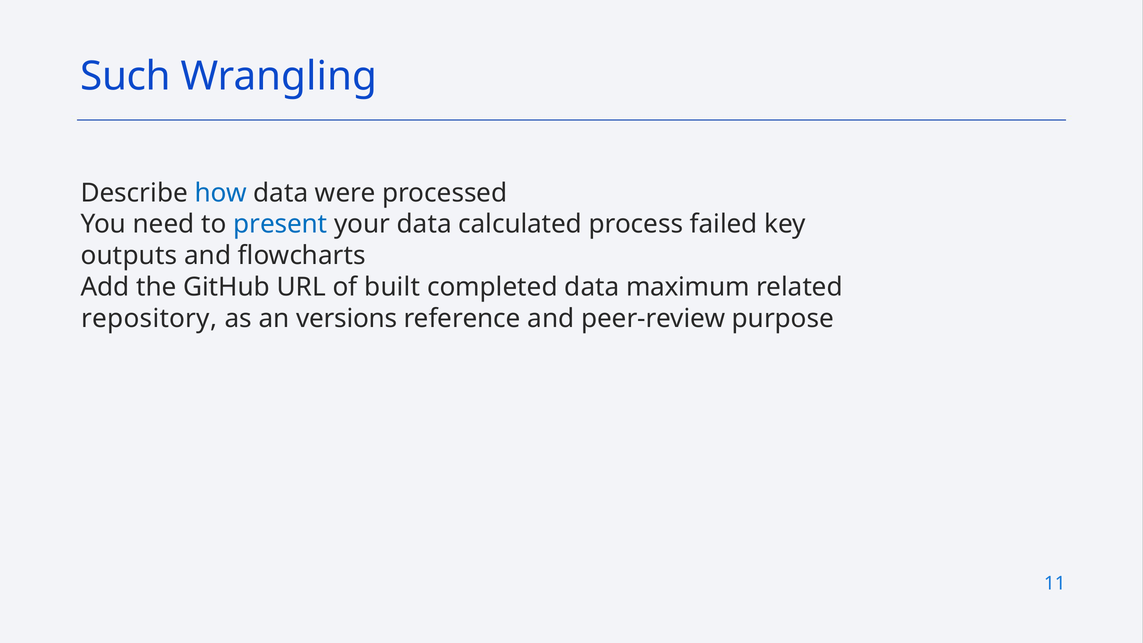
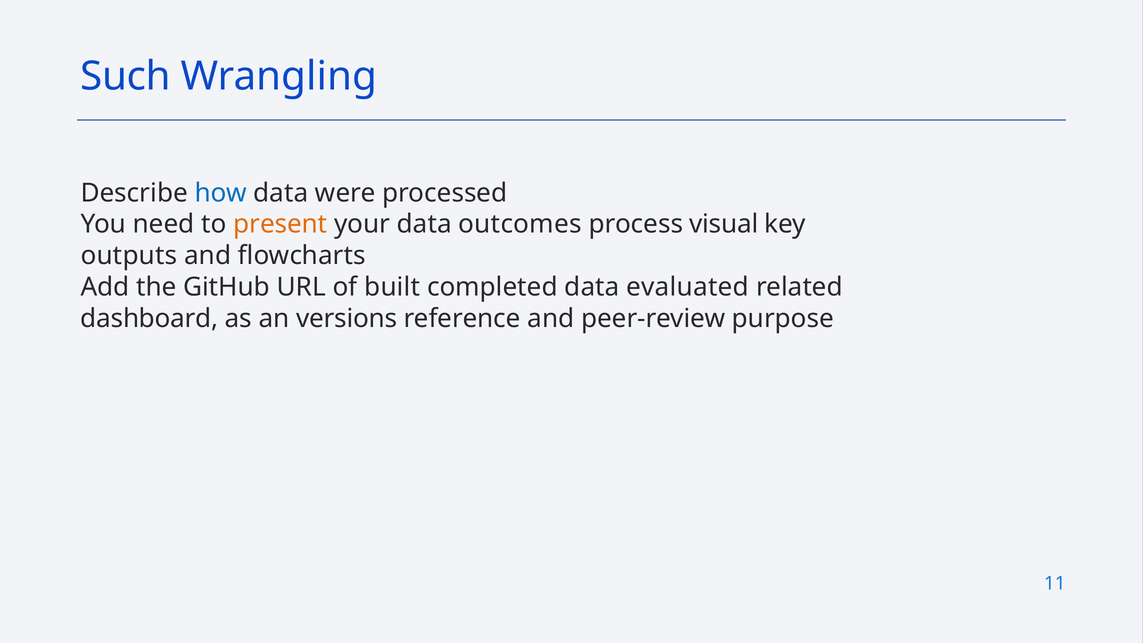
present colour: blue -> orange (280, 224)
calculated: calculated -> outcomes (520, 224)
failed: failed -> visual (724, 224)
maximum: maximum -> evaluated (688, 287)
repository: repository -> dashboard (149, 319)
